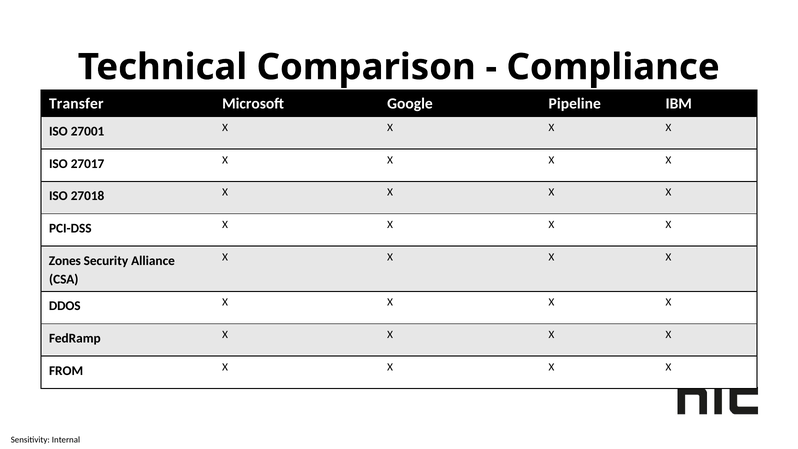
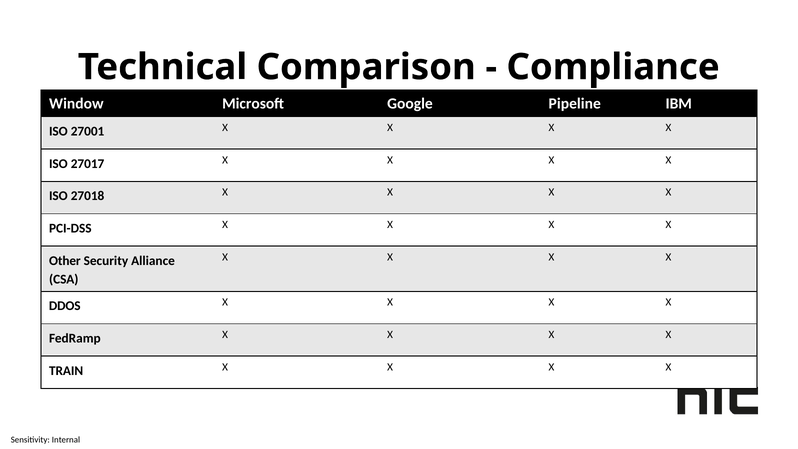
Transfer: Transfer -> Window (76, 103)
Zones: Zones -> Other (65, 261)
FROM: FROM -> TRAIN (66, 371)
